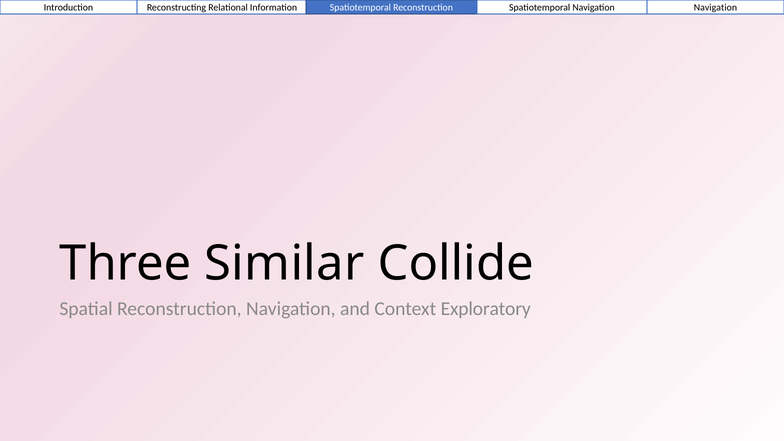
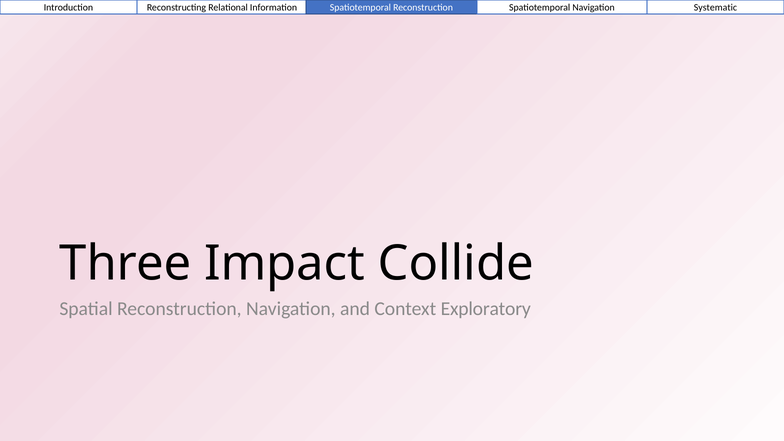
Navigation Navigation: Navigation -> Systematic (715, 8)
Similar: Similar -> Impact (285, 264)
